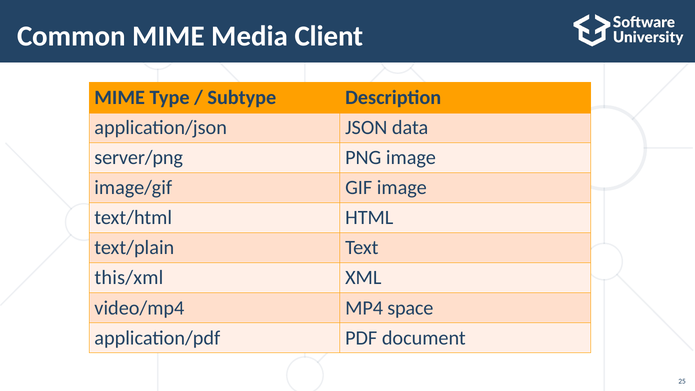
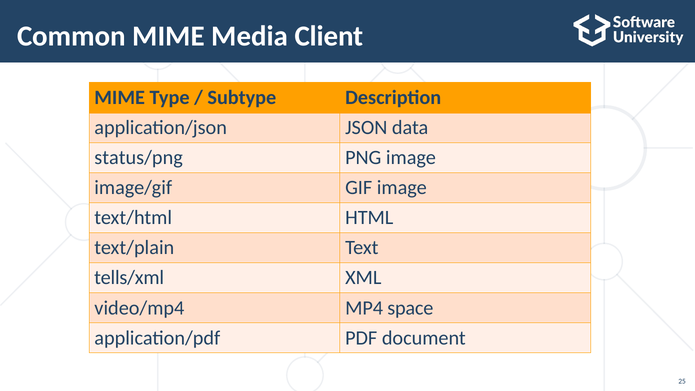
server/png: server/png -> status/png (139, 158)
this/xml: this/xml -> tells/xml (129, 278)
